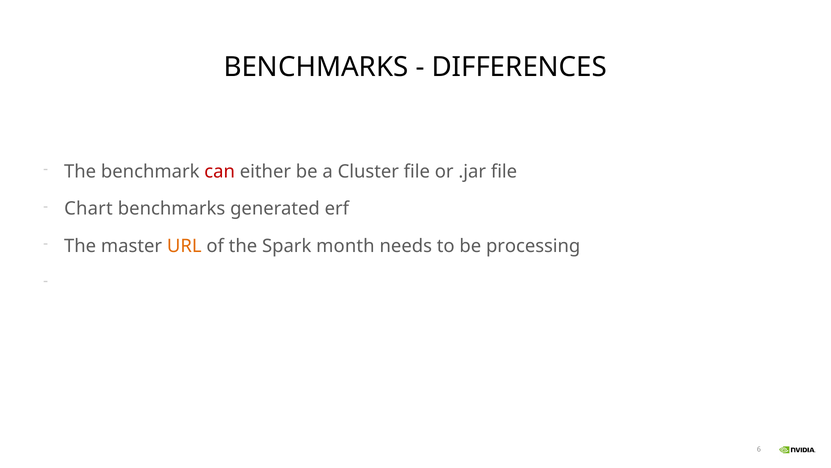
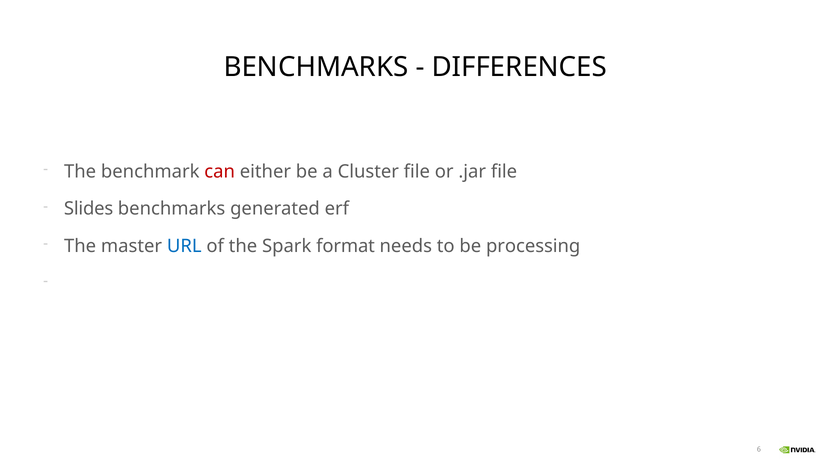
Chart: Chart -> Slides (89, 208)
URL colour: orange -> blue (184, 246)
month: month -> format (346, 246)
